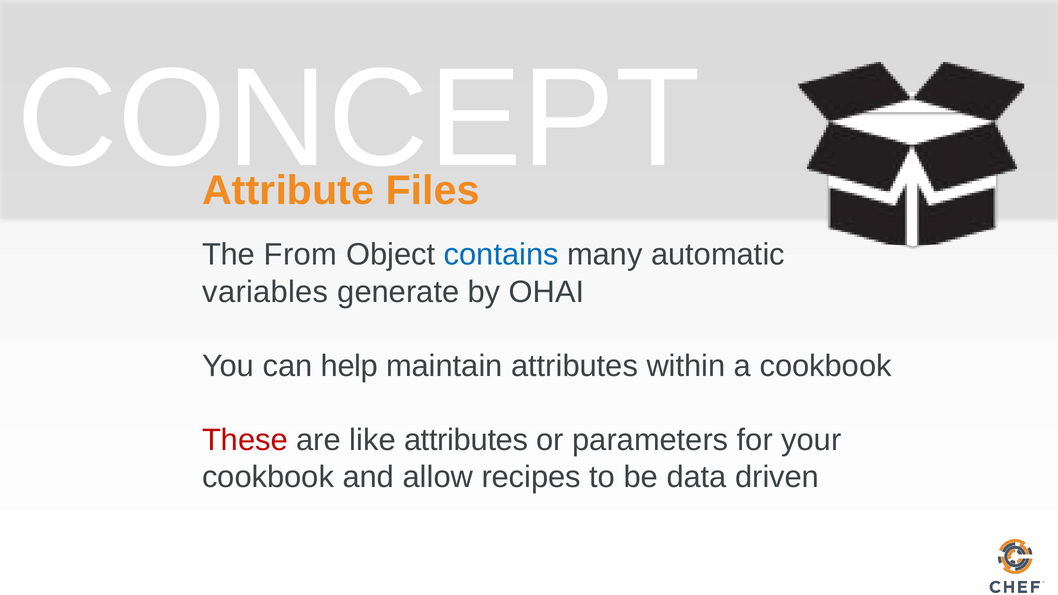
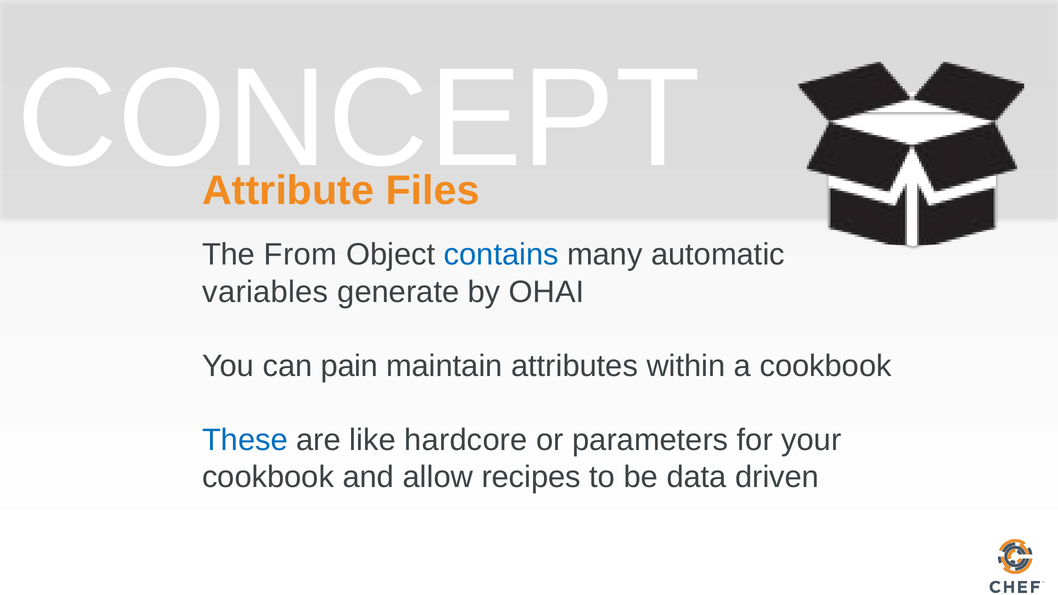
help: help -> pain (349, 366)
These colour: red -> blue (245, 440)
like attributes: attributes -> hardcore (466, 440)
